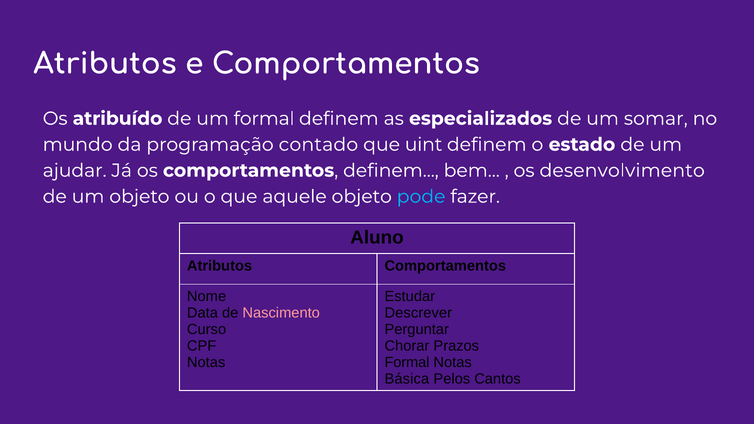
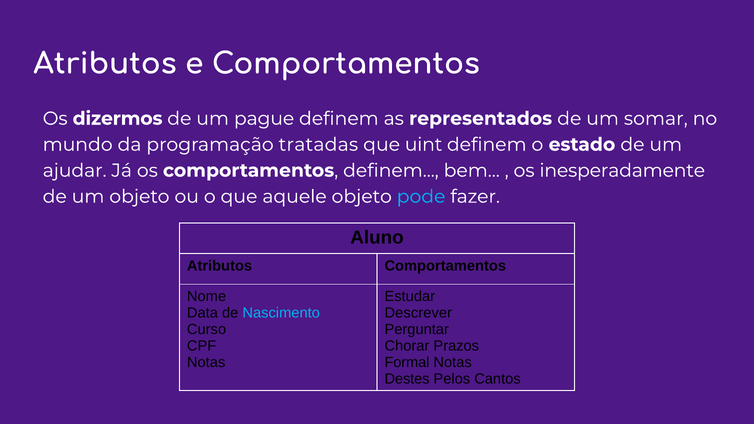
atribuído: atribuído -> dizermos (118, 119)
um formal: formal -> pague (264, 119)
especializados: especializados -> representados (481, 119)
contado: contado -> tratadas (318, 145)
desenvolvimento: desenvolvimento -> inesperadamente (622, 171)
Nascimento colour: pink -> light blue (281, 313)
Básica: Básica -> Destes (407, 379)
